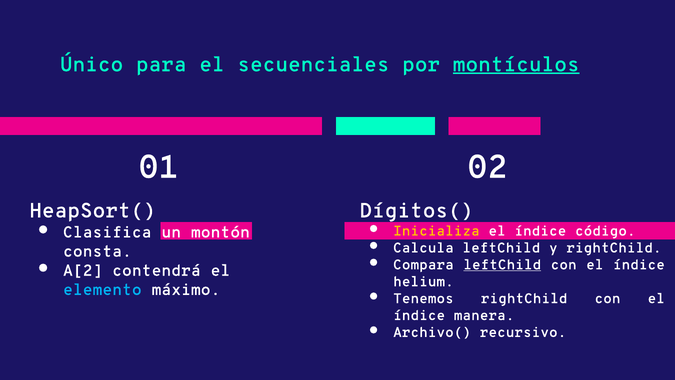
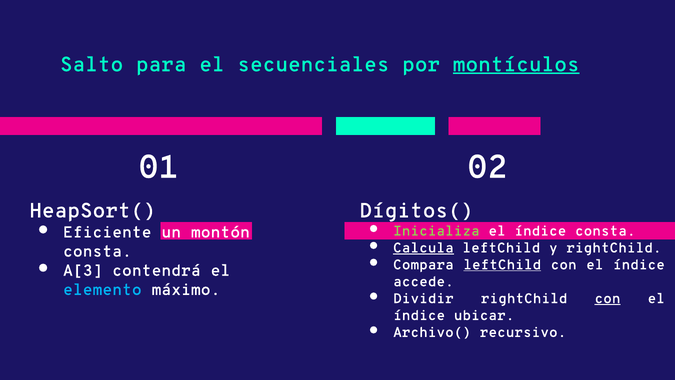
Único: Único -> Salto (92, 64)
Inicializa colour: yellow -> light green (436, 231)
índice código: código -> consta (605, 231)
Clasifica: Clasifica -> Eficiente (107, 232)
Calcula underline: none -> present (423, 248)
A[2: A[2 -> A[3 (83, 270)
helium: helium -> accede (423, 281)
Tenemos: Tenemos -> Dividir (423, 298)
con underline: none -> present (608, 298)
manera: manera -> ubicar (484, 315)
